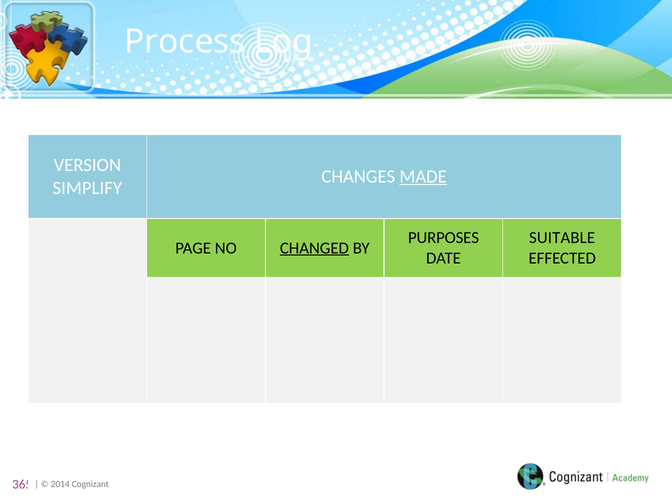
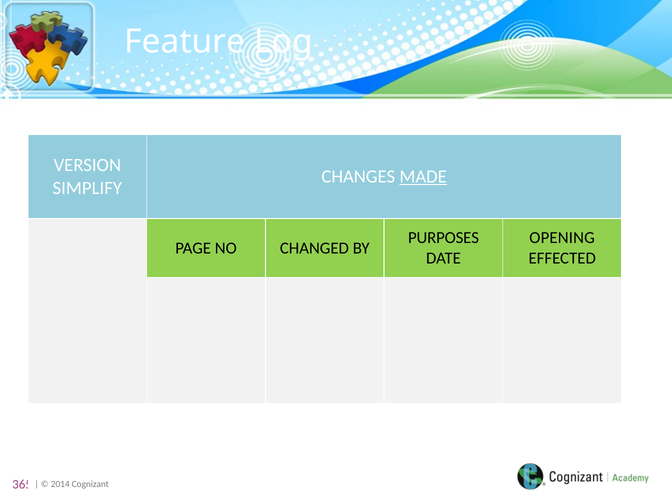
Process: Process -> Feature (185, 42)
SUITABLE: SUITABLE -> OPENING (562, 238)
CHANGED underline: present -> none (314, 248)
